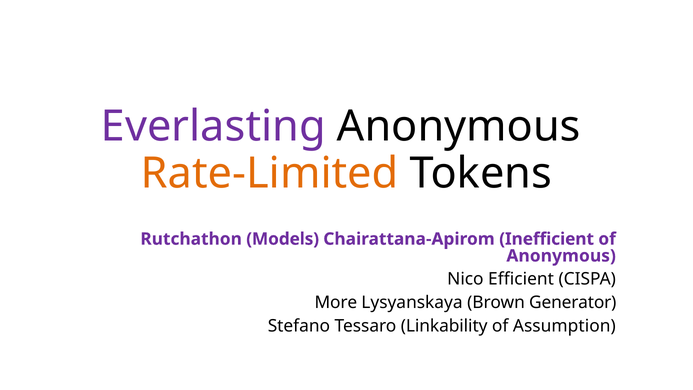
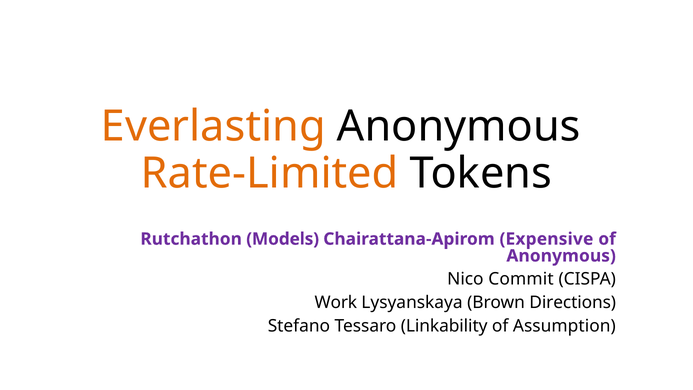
Everlasting colour: purple -> orange (213, 126)
Inefficient: Inefficient -> Expensive (546, 239)
Efficient: Efficient -> Commit (521, 279)
More: More -> Work (336, 302)
Generator: Generator -> Directions (573, 302)
